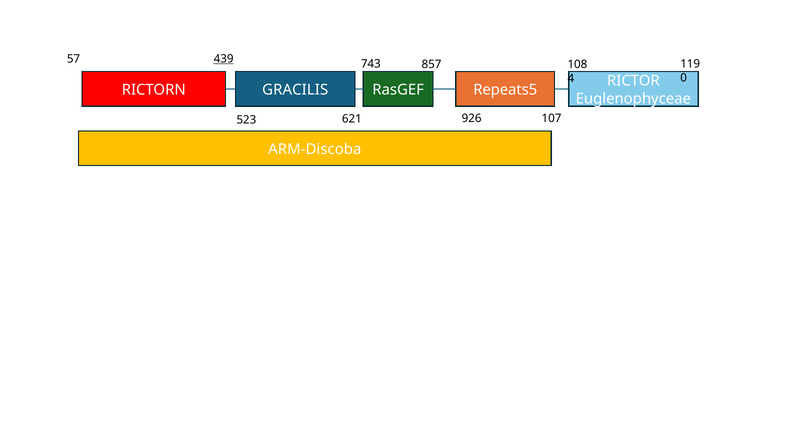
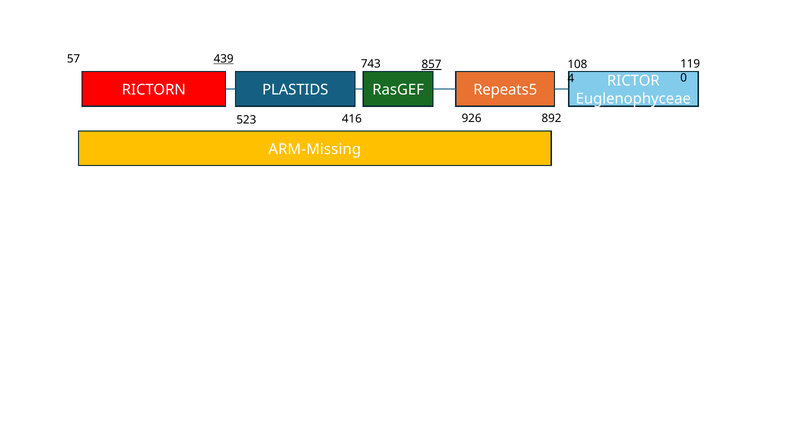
857 underline: none -> present (432, 64)
GRACILIS: GRACILIS -> PLASTIDS (295, 90)
107: 107 -> 892 (552, 118)
621: 621 -> 416 (352, 119)
ARM-Discoba: ARM-Discoba -> ARM-Missing (315, 149)
